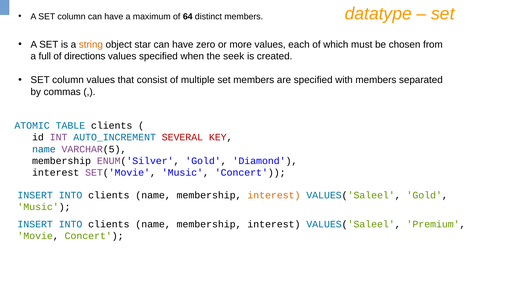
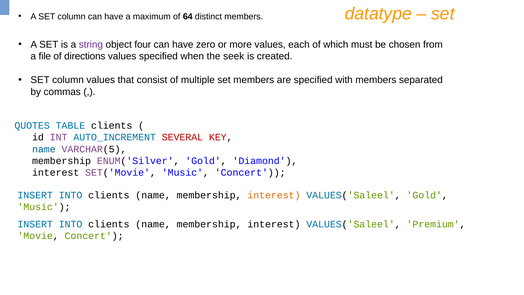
string colour: orange -> purple (91, 45)
star: star -> four (143, 45)
full: full -> file (45, 56)
ATOMIC: ATOMIC -> QUOTES (32, 125)
